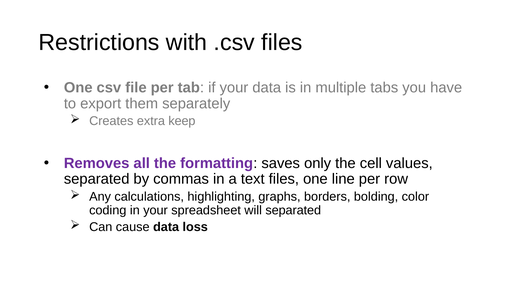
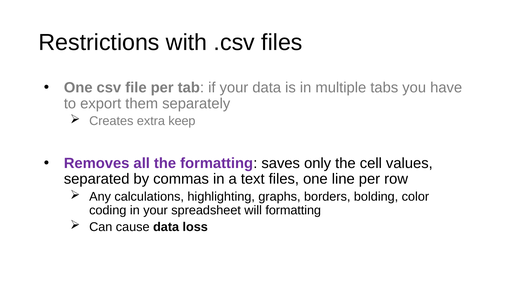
will separated: separated -> formatting (293, 210)
